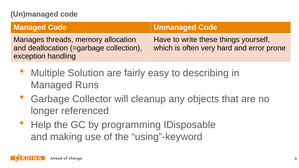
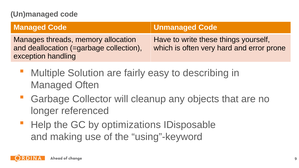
Managed Runs: Runs -> Often (87, 85)
programming: programming -> optimizations (131, 125)
